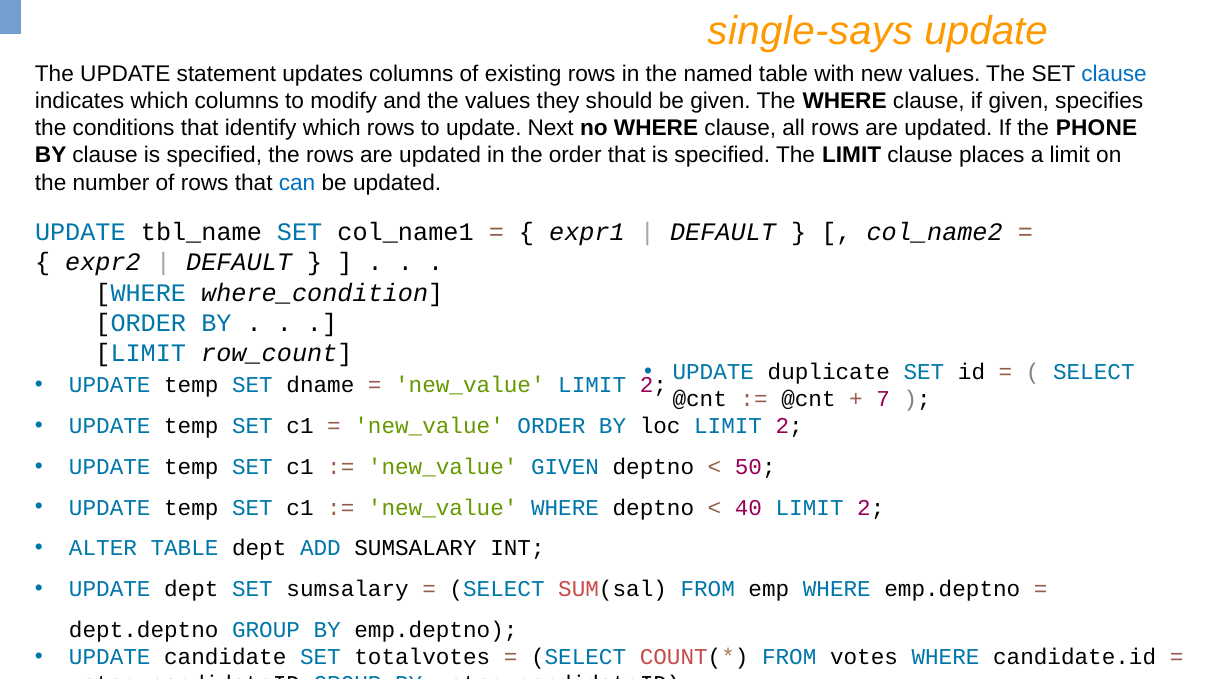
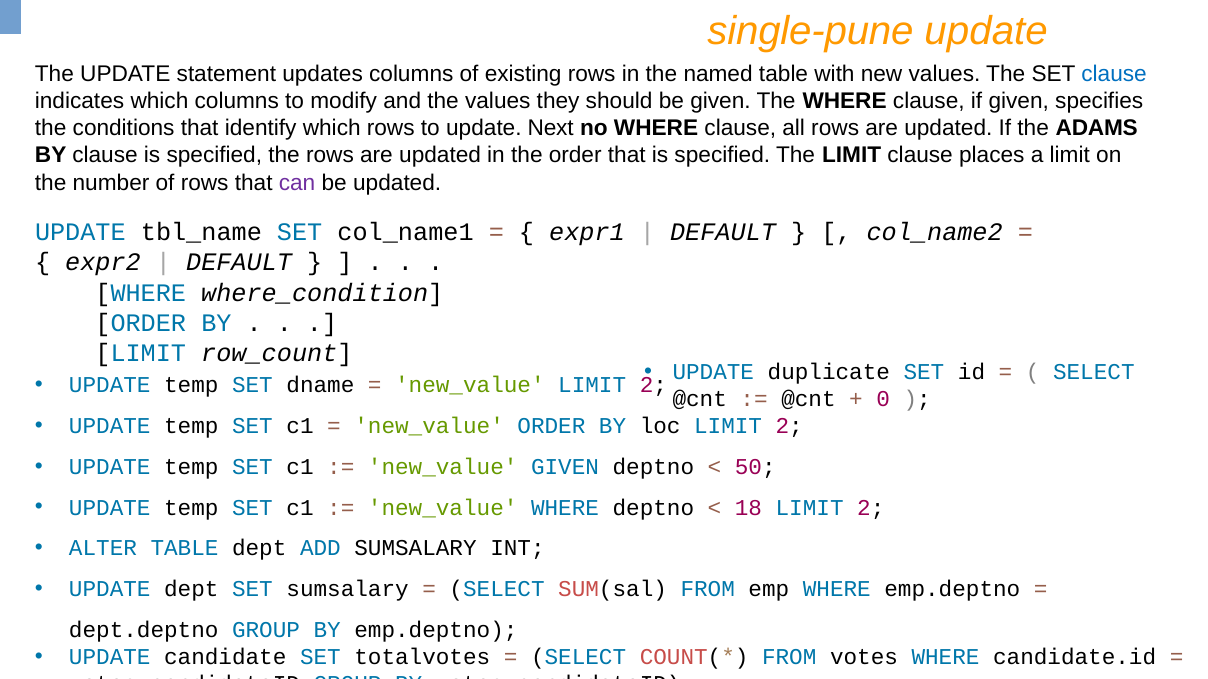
single-says: single-says -> single-pune (810, 31)
PHONE: PHONE -> ADAMS (1097, 128)
can colour: blue -> purple (297, 183)
7: 7 -> 0 (883, 399)
40: 40 -> 18 (748, 508)
